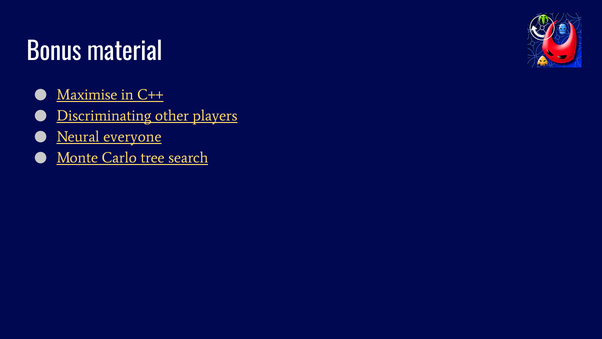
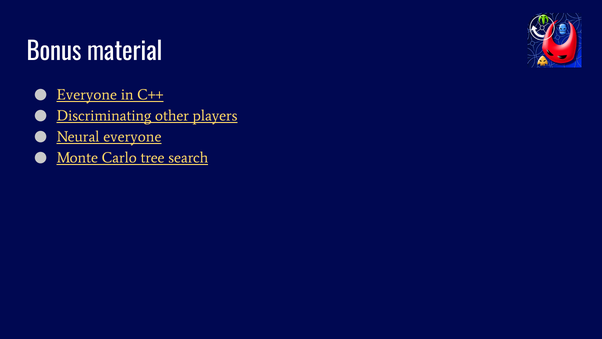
Maximise: Maximise -> Everyone (87, 95)
